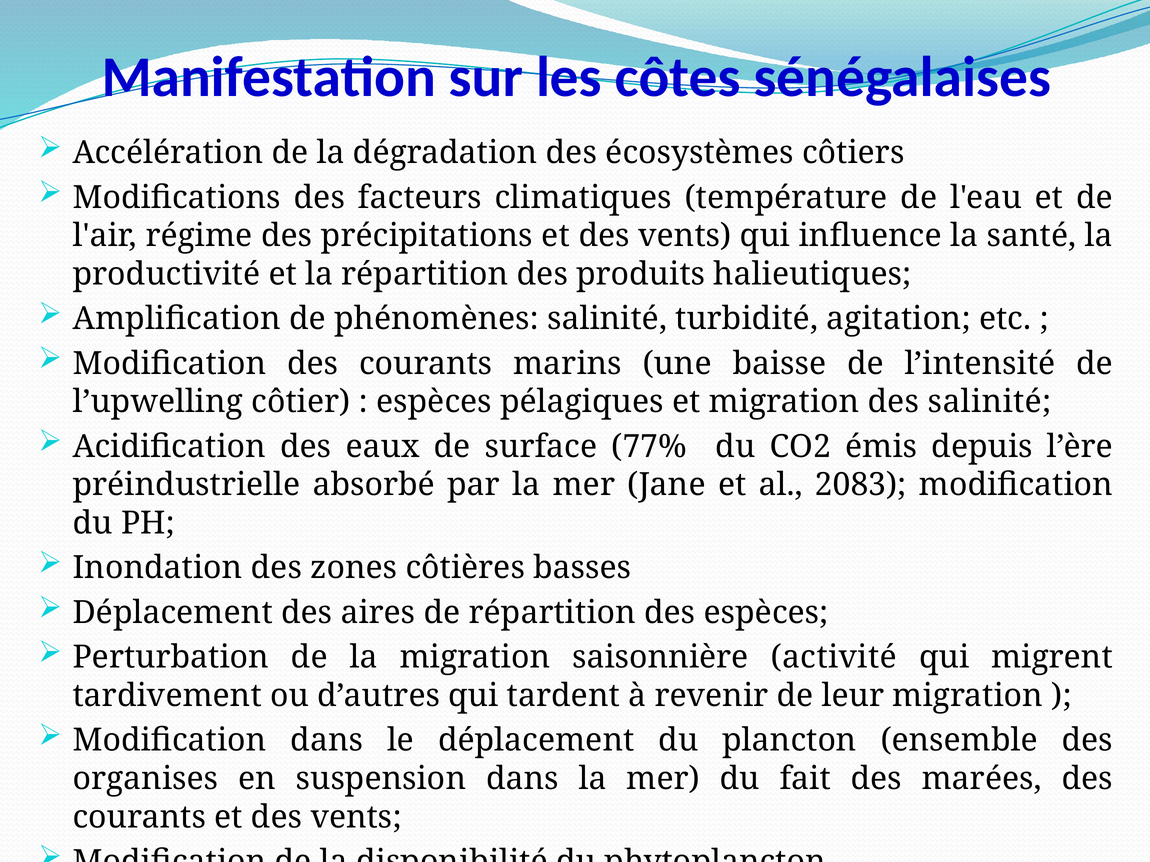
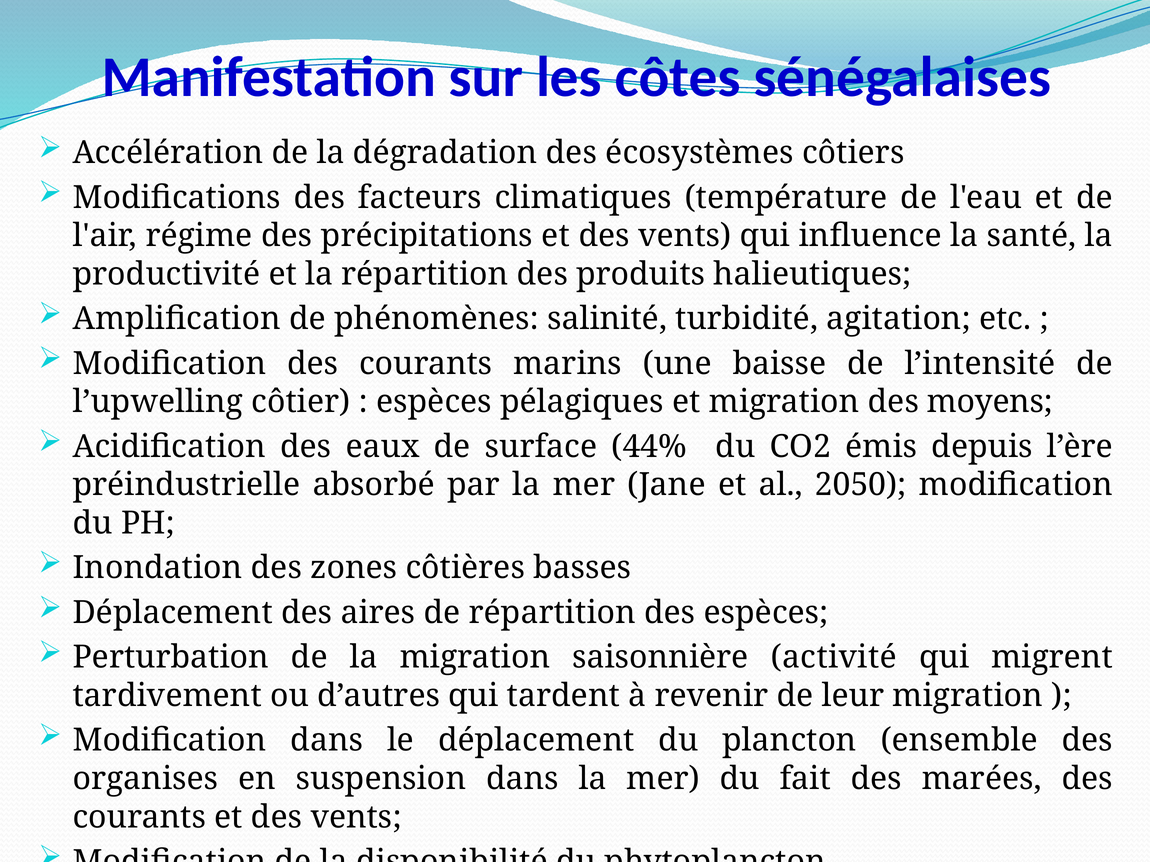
des salinité: salinité -> moyens (990, 402)
77%: 77% -> 44% (649, 447)
2083: 2083 -> 2050 (861, 485)
